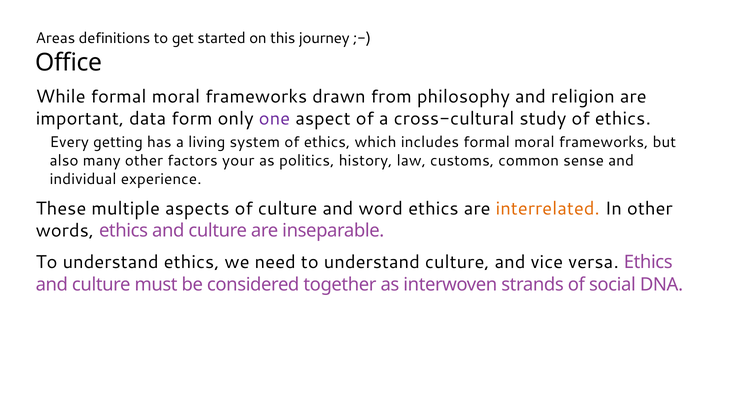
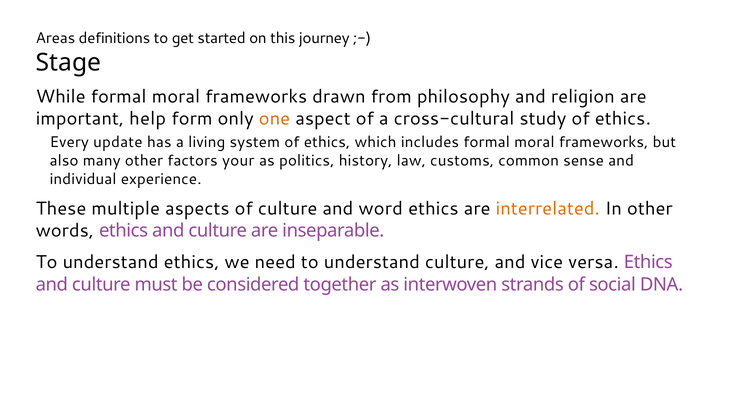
Office: Office -> Stage (69, 63)
data: data -> help (148, 119)
one colour: purple -> orange (274, 119)
getting: getting -> update (118, 142)
